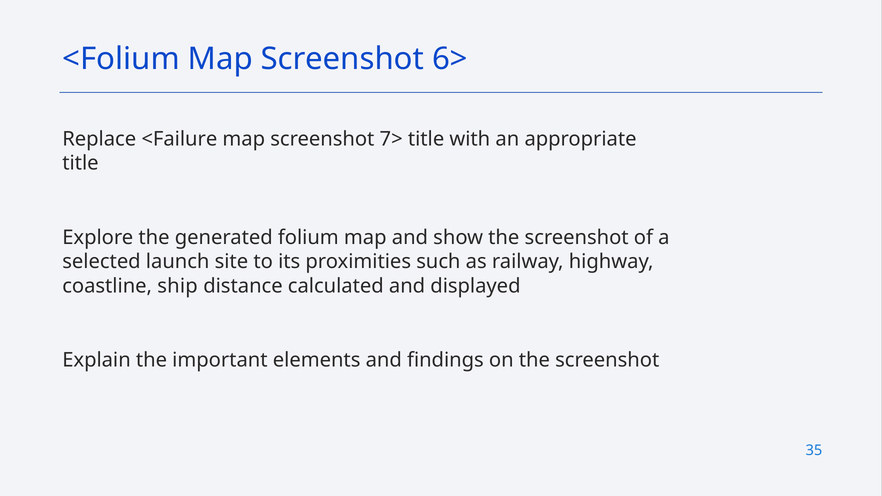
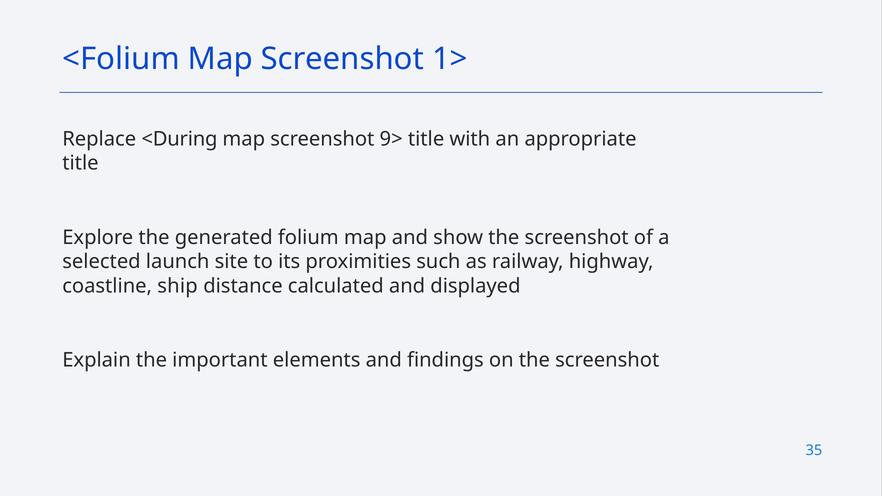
6>: 6> -> 1> (450, 59)
<Failure: <Failure -> <During (179, 139)
7>: 7> -> 9> (391, 139)
